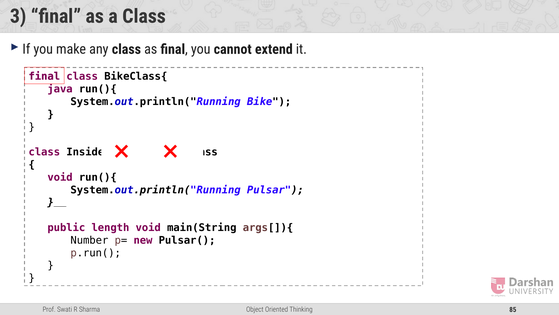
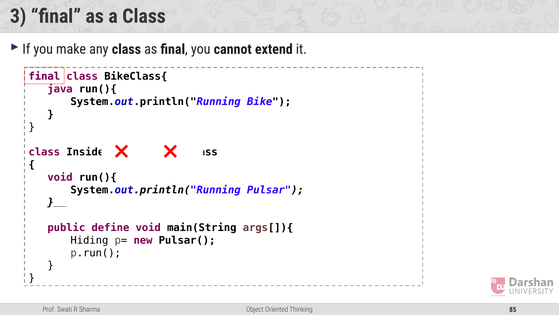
length: length -> define (110, 227)
Number: Number -> Hiding (89, 240)
